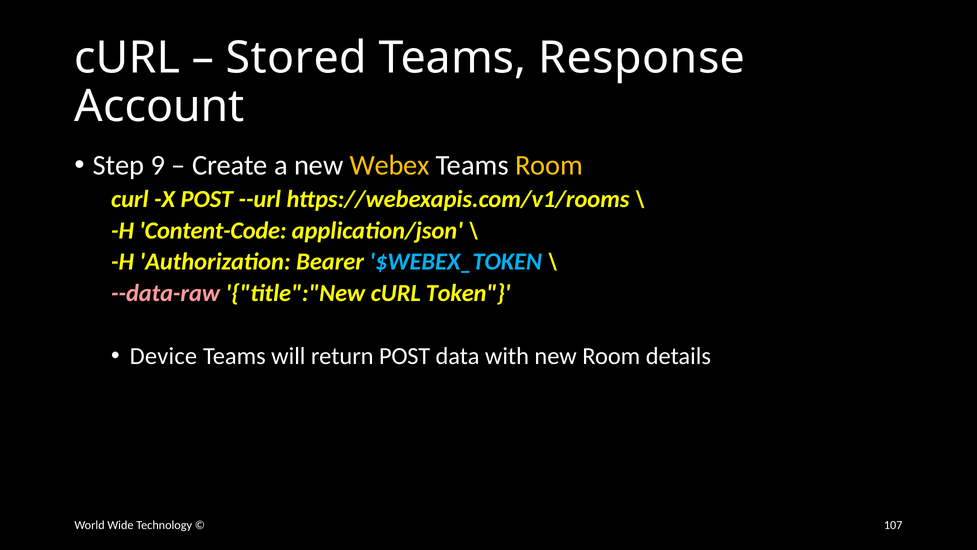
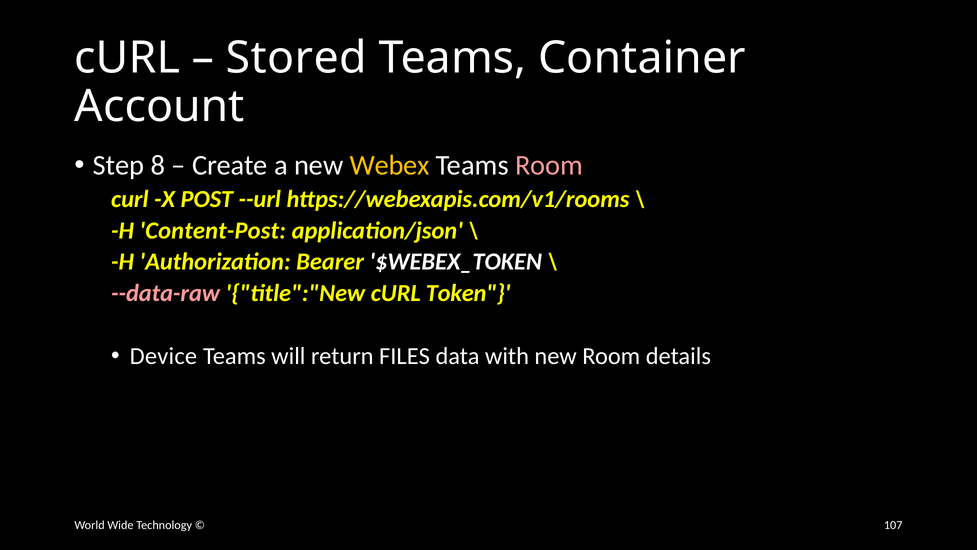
Response: Response -> Container (642, 58)
9: 9 -> 8 (158, 165)
Room colour: yellow -> pink (549, 165)
Content-Code: Content-Code -> Content-Post (213, 230)
$WEBEX_TOKEN colour: light blue -> white (456, 262)
return POST: POST -> FILES (405, 356)
